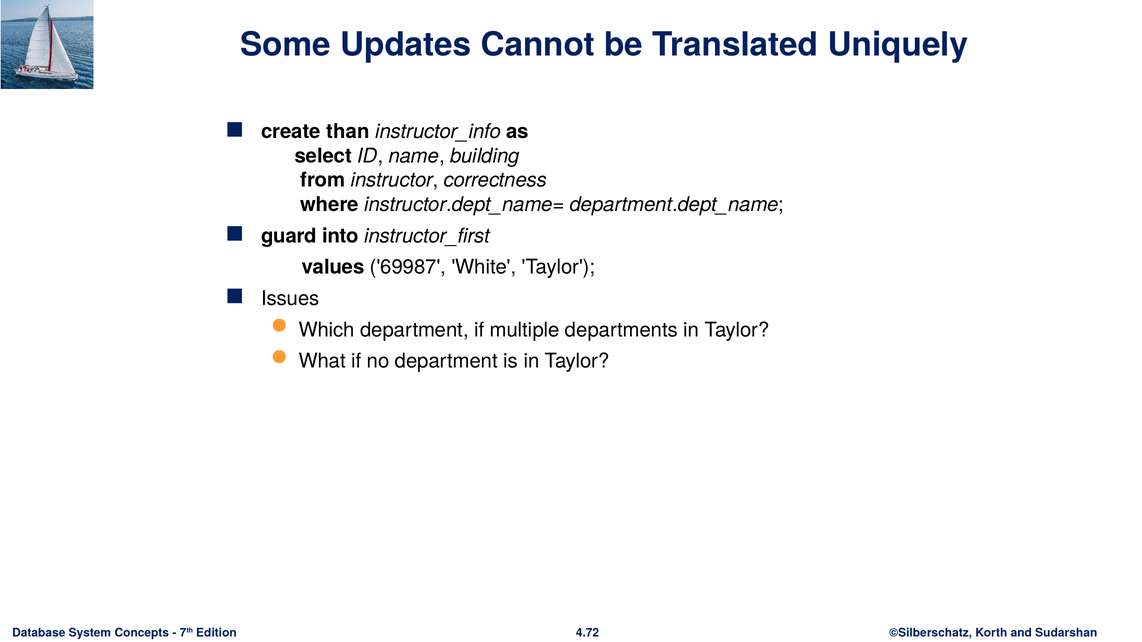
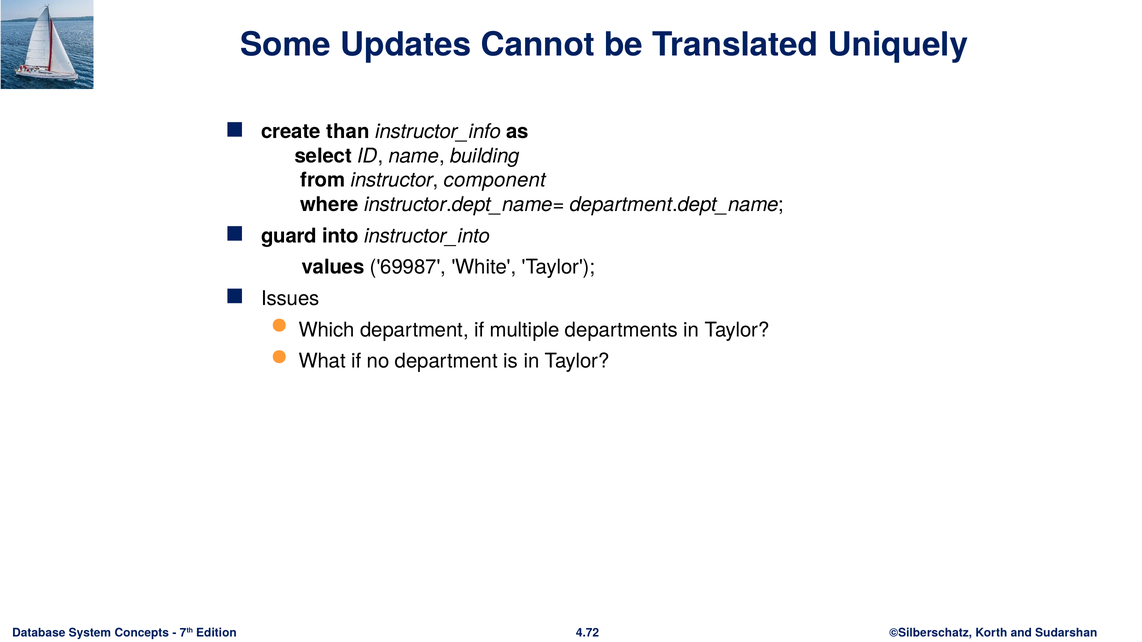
correctness: correctness -> component (495, 180)
instructor_first: instructor_first -> instructor_into (427, 236)
